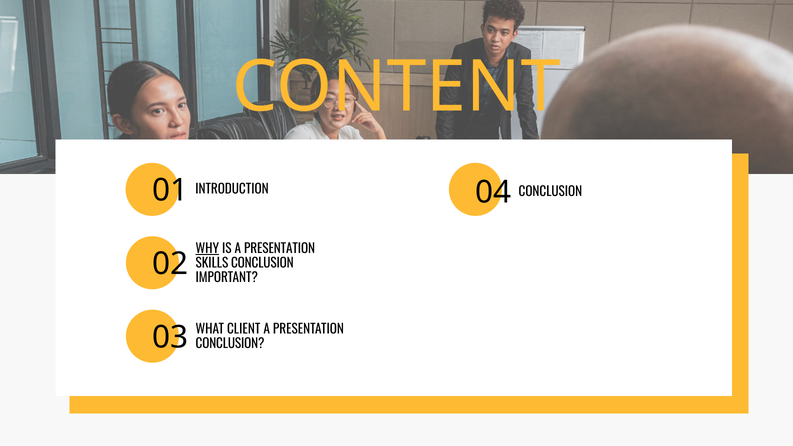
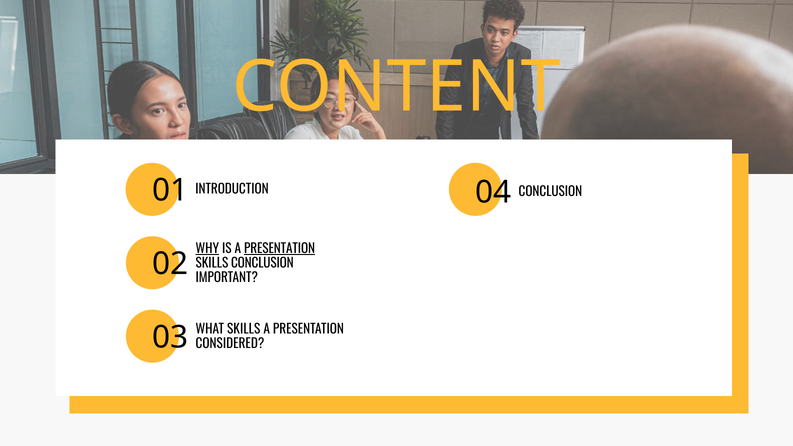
PRESENTATION underline: none -> present (280, 249)
WHAT CLIENT: CLIENT -> SKILLS (244, 329)
CONCLUSION: CONCLUSION -> CONSIDERED (230, 344)
